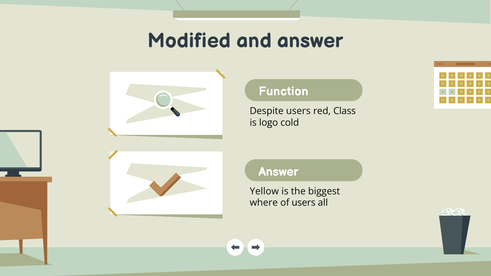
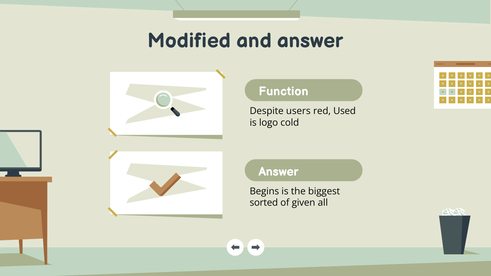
Class: Class -> Used (345, 111)
Yellow: Yellow -> Begins (264, 191)
where: where -> sorted (264, 203)
of users: users -> given (304, 203)
